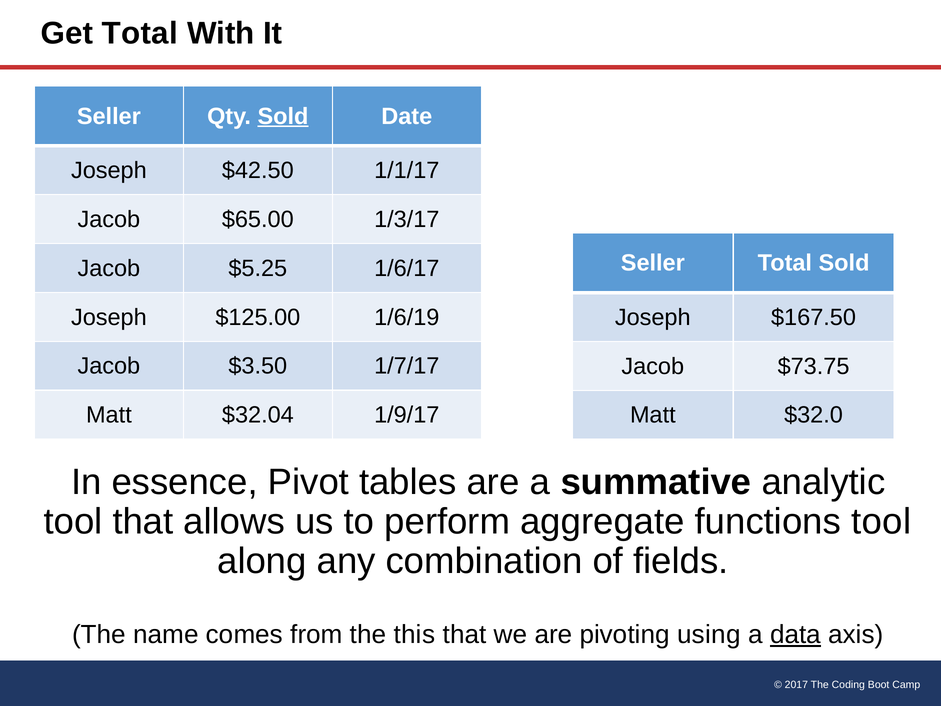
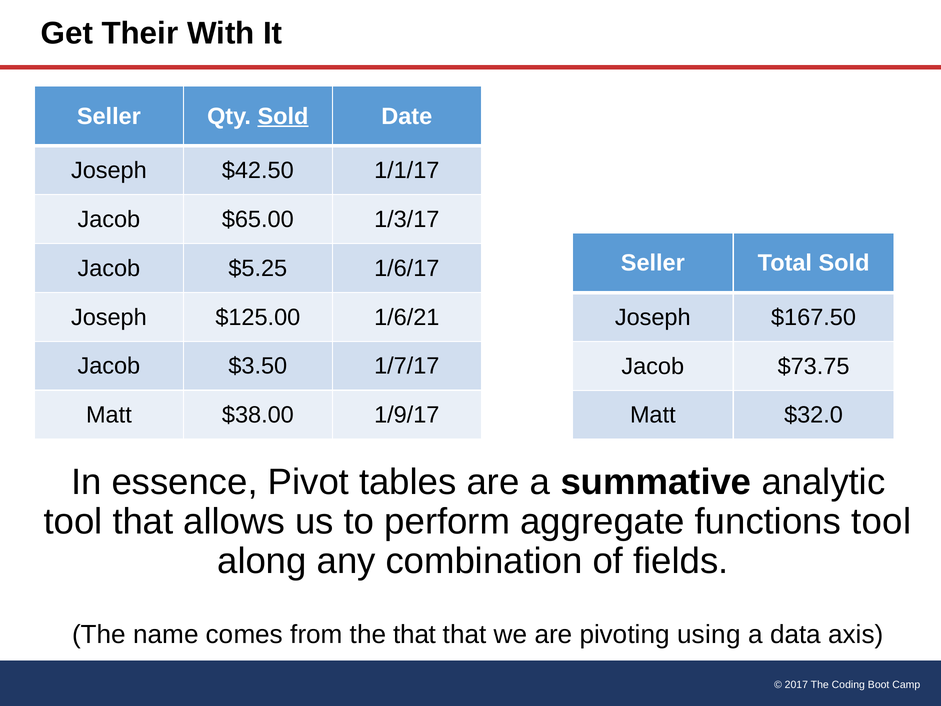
Get Total: Total -> Their (140, 33)
1/6/19: 1/6/19 -> 1/6/21 (407, 317)
$32.04: $32.04 -> $38.00 (258, 415)
the this: this -> that (415, 635)
data underline: present -> none (796, 635)
